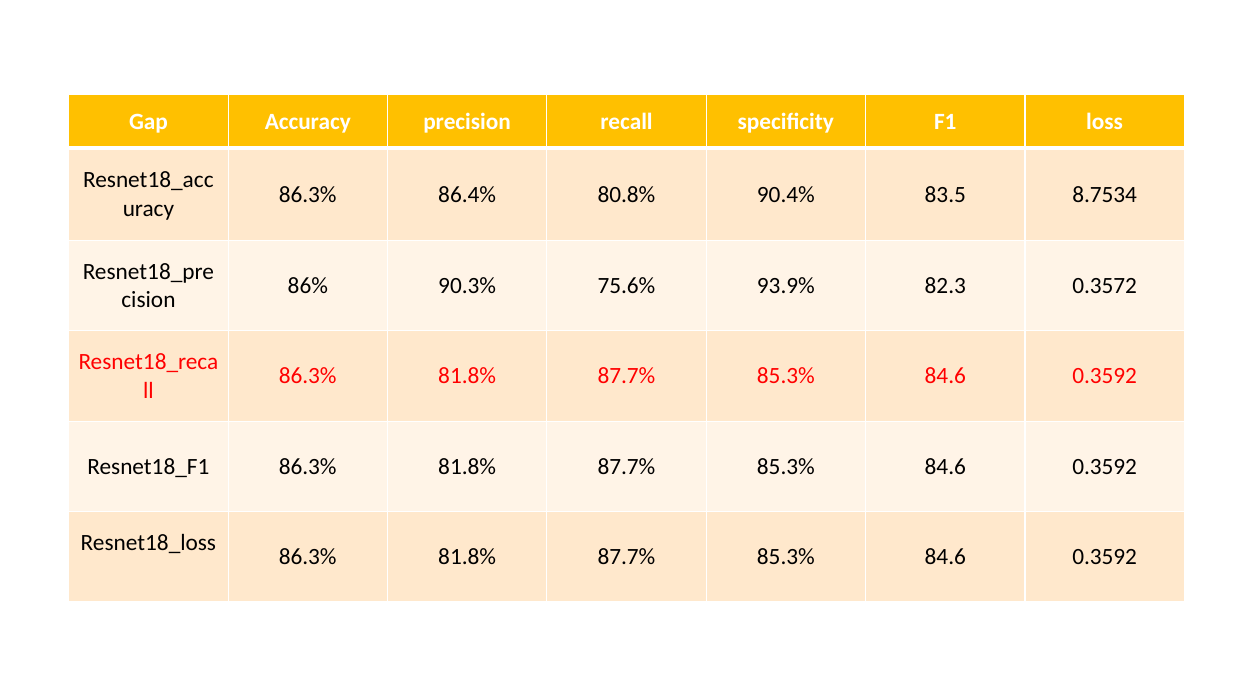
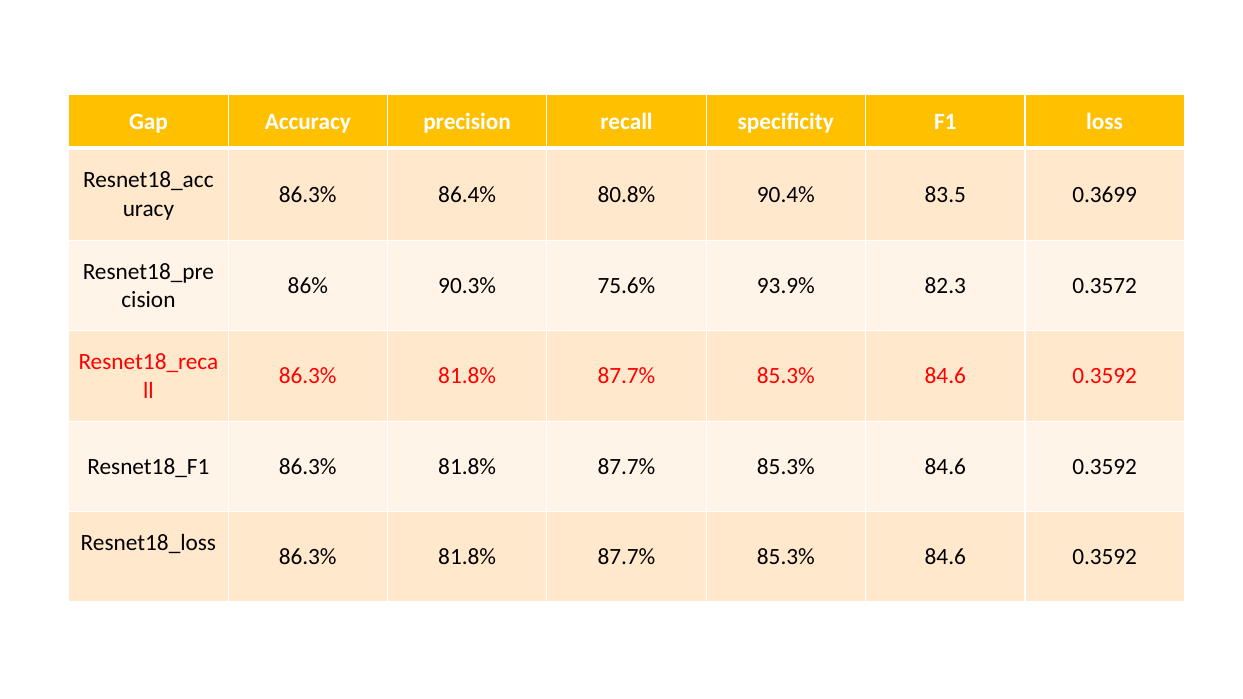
8.7534: 8.7534 -> 0.3699 (1105, 195)
